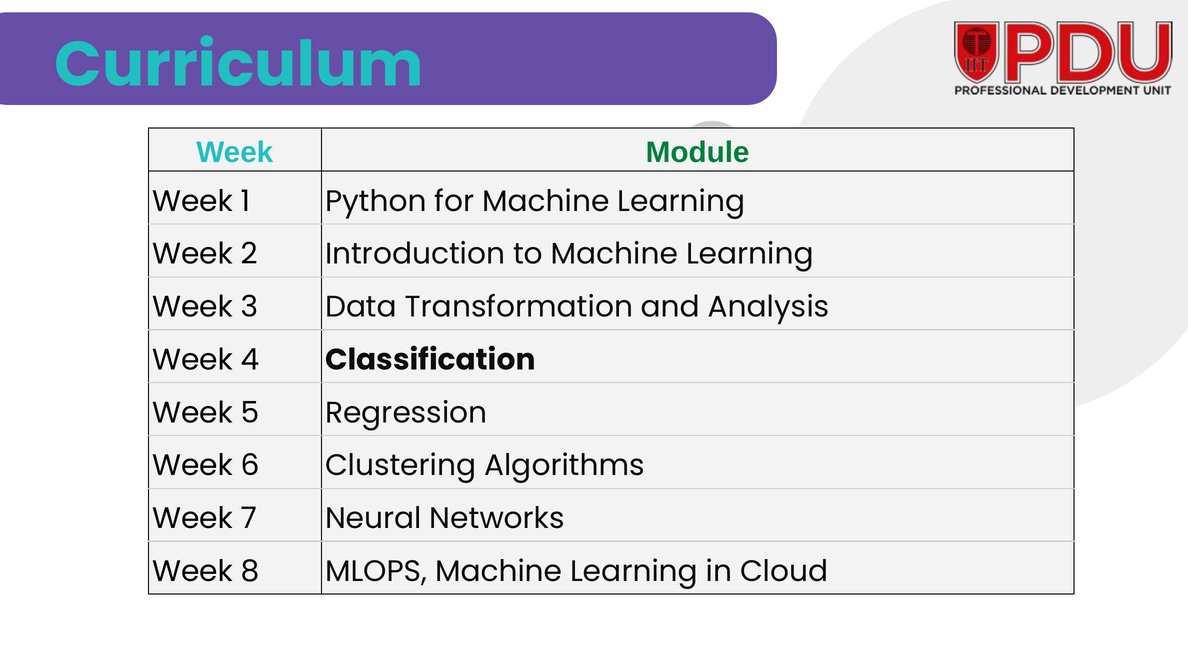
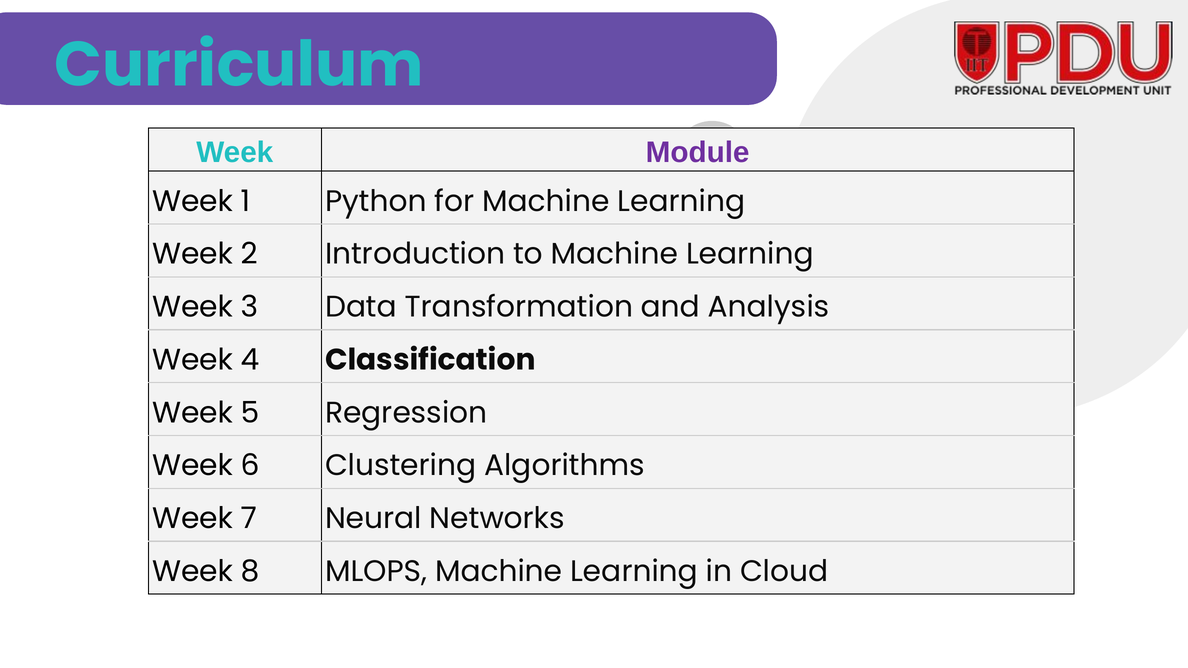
Module colour: green -> purple (698, 153)
